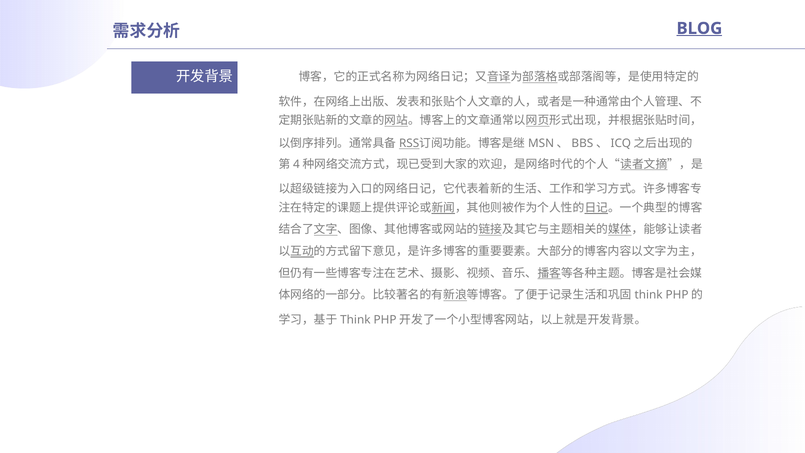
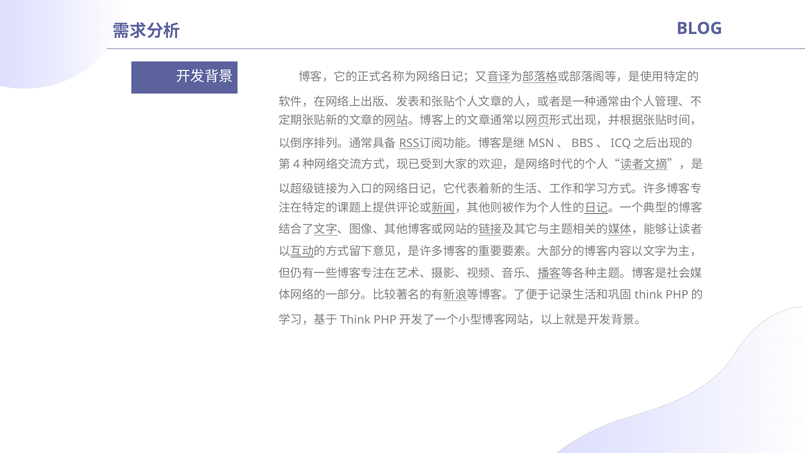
BLOG underline: present -> none (699, 28)
